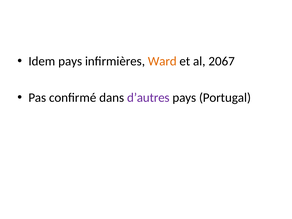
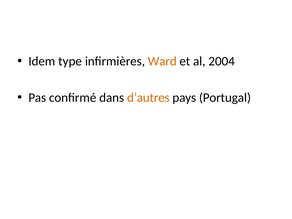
Idem pays: pays -> type (70, 61)
2067: 2067 -> 2004 (222, 61)
d’autres colour: purple -> orange (148, 98)
